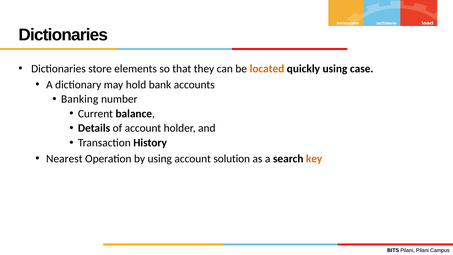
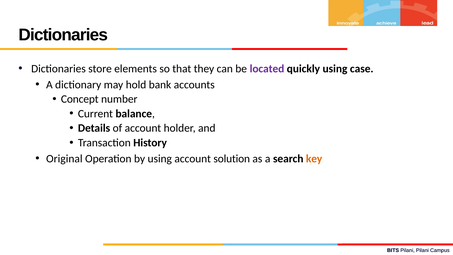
located colour: orange -> purple (267, 69)
Banking: Banking -> Concept (80, 99)
Nearest: Nearest -> Original (64, 159)
